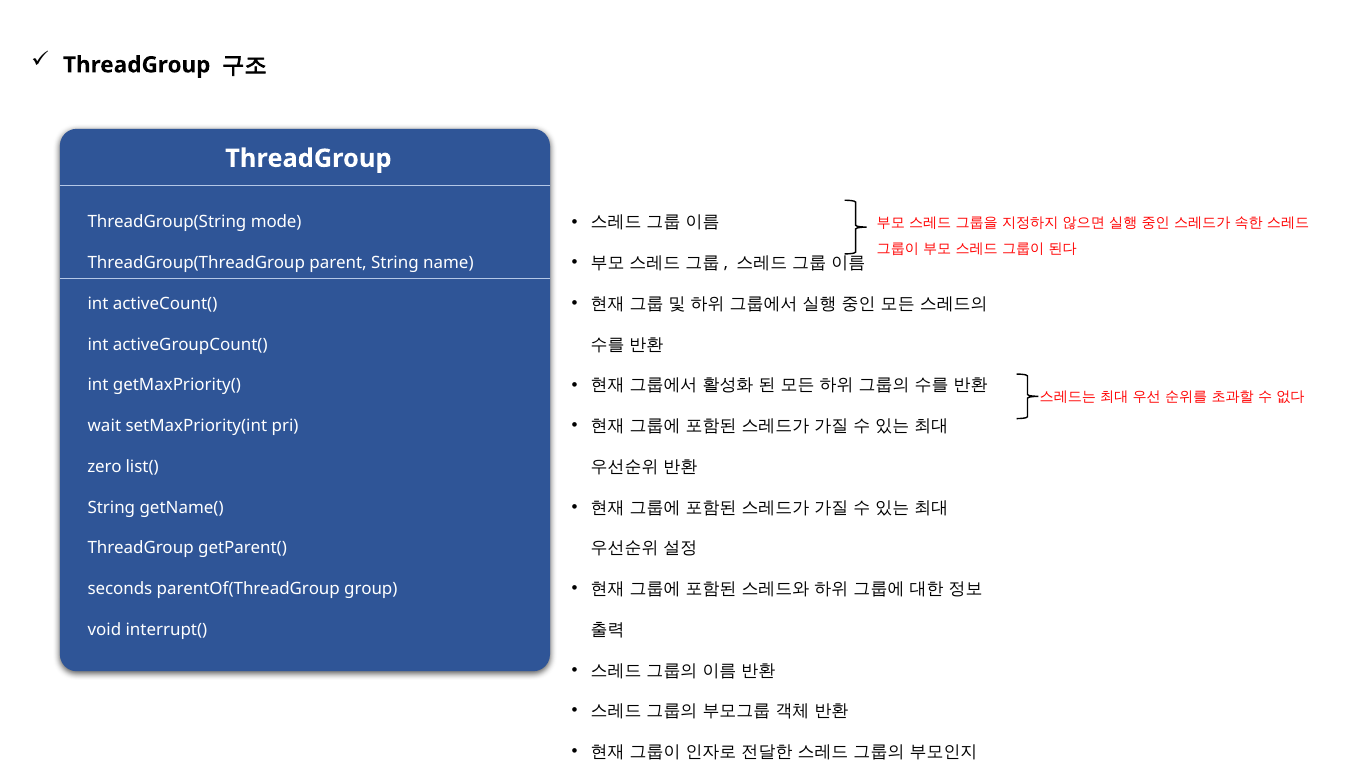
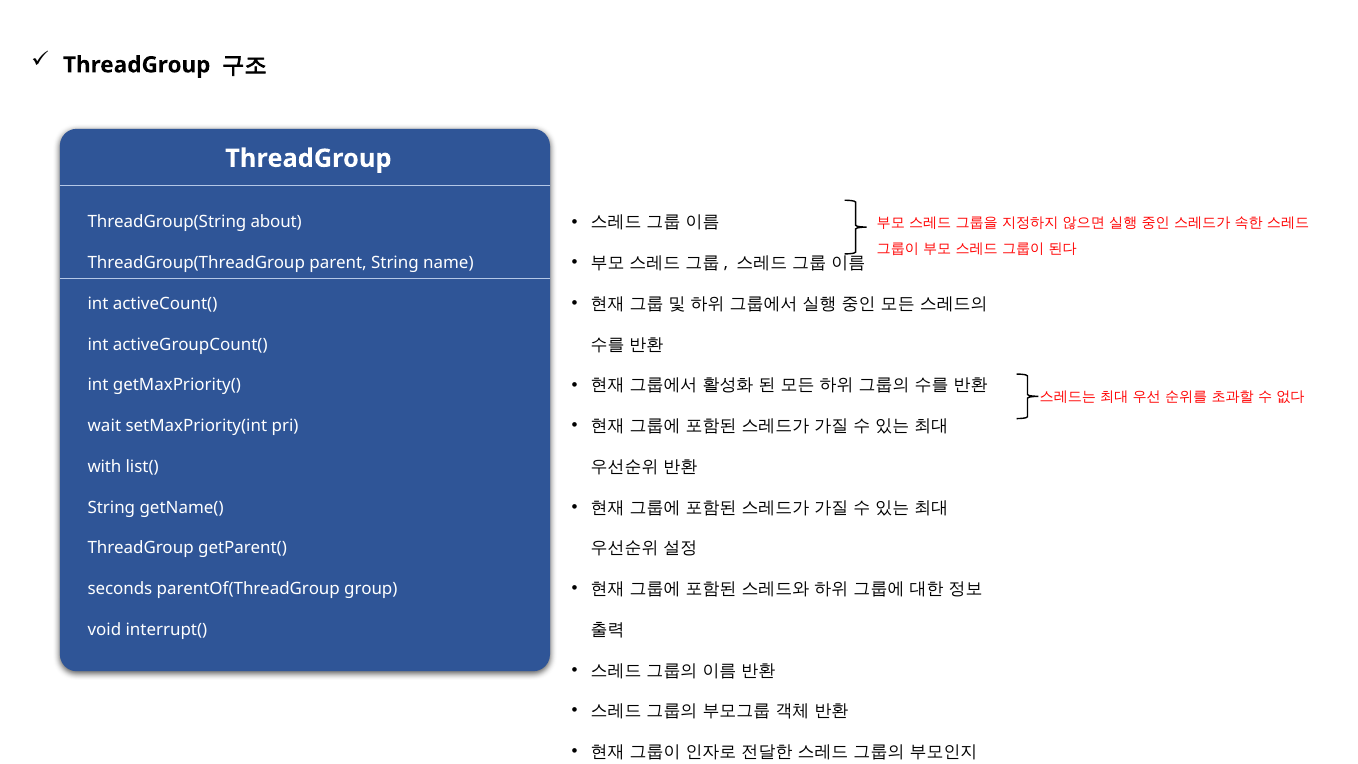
mode: mode -> about (276, 222)
zero: zero -> with (104, 467)
